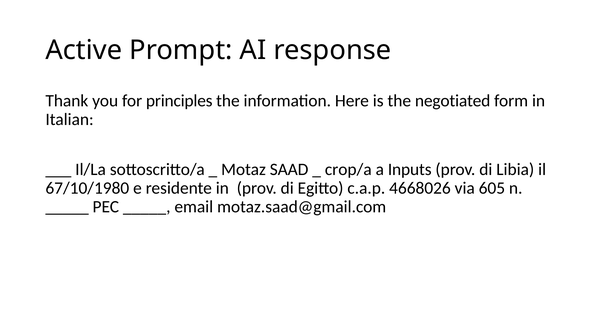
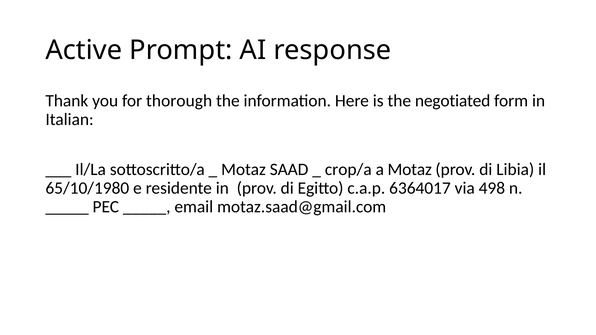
principles: principles -> thorough (179, 101)
a Inputs: Inputs -> Motaz (410, 170)
67/10/1980: 67/10/1980 -> 65/10/1980 (87, 188)
4668026: 4668026 -> 6364017 (420, 188)
605: 605 -> 498 (492, 188)
